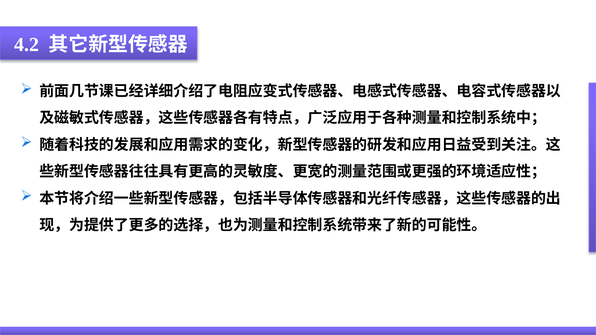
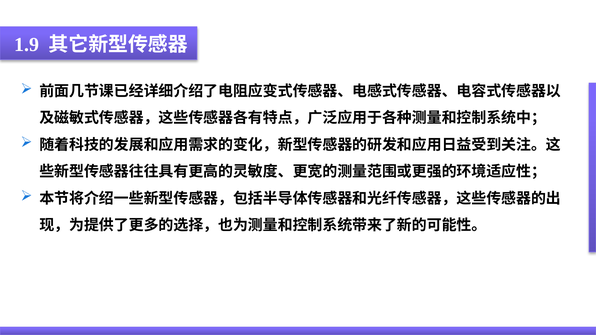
4.2: 4.2 -> 1.9 (27, 45)
